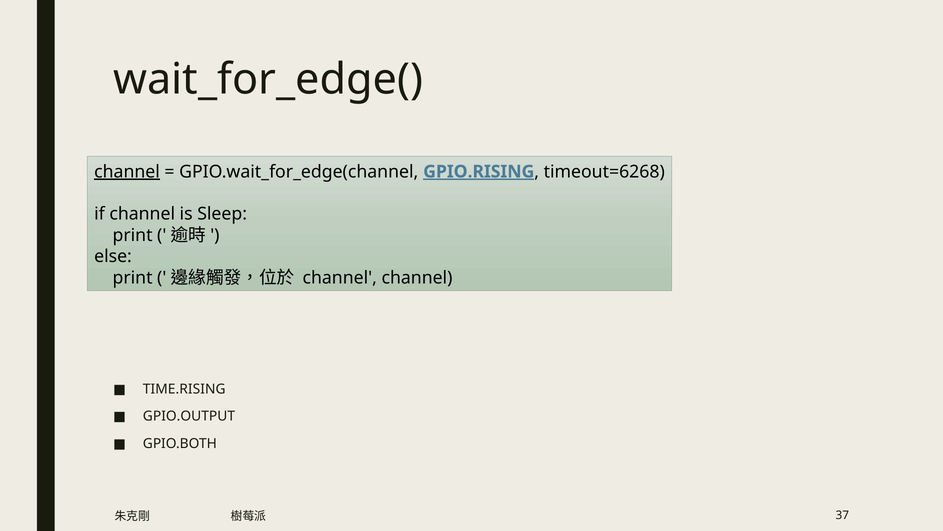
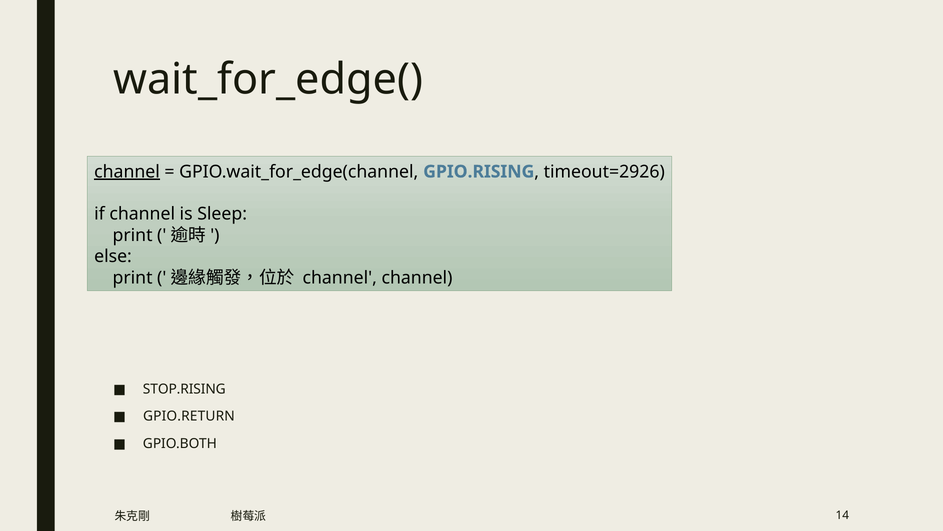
GPIO.RISING underline: present -> none (479, 171)
timeout=6268: timeout=6268 -> timeout=2926 (604, 171)
TIME.RISING: TIME.RISING -> STOP.RISING (184, 389)
GPIO.OUTPUT: GPIO.OUTPUT -> GPIO.RETURN (189, 416)
37: 37 -> 14 (842, 515)
